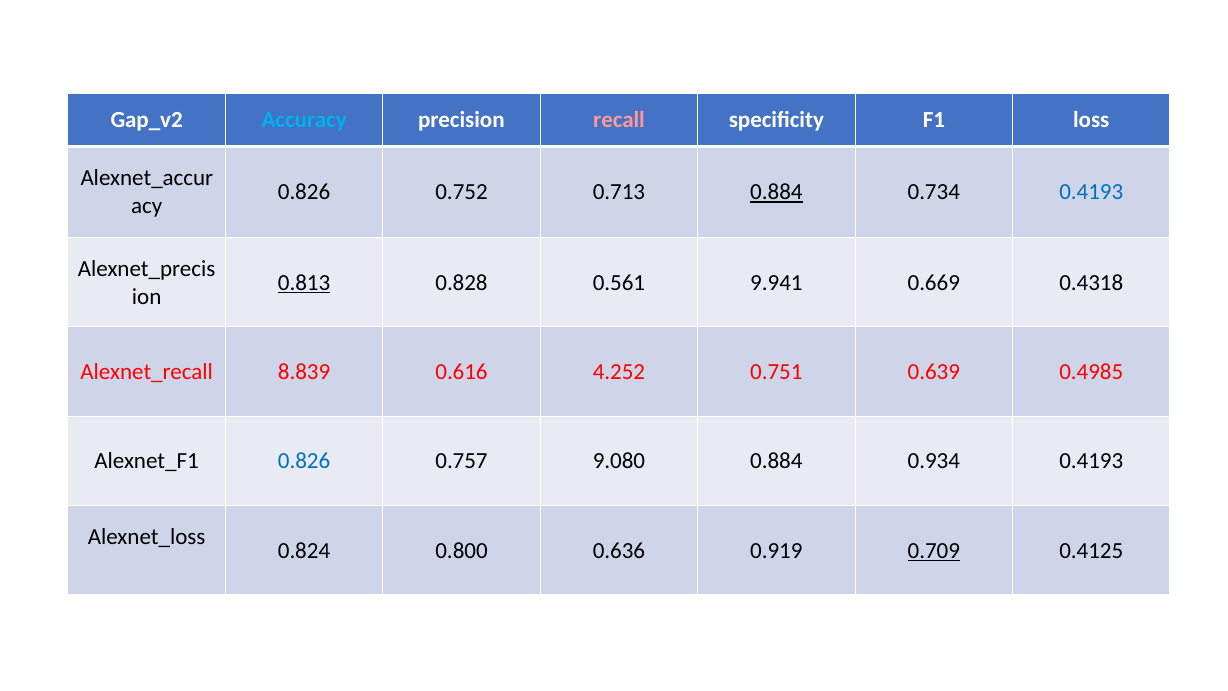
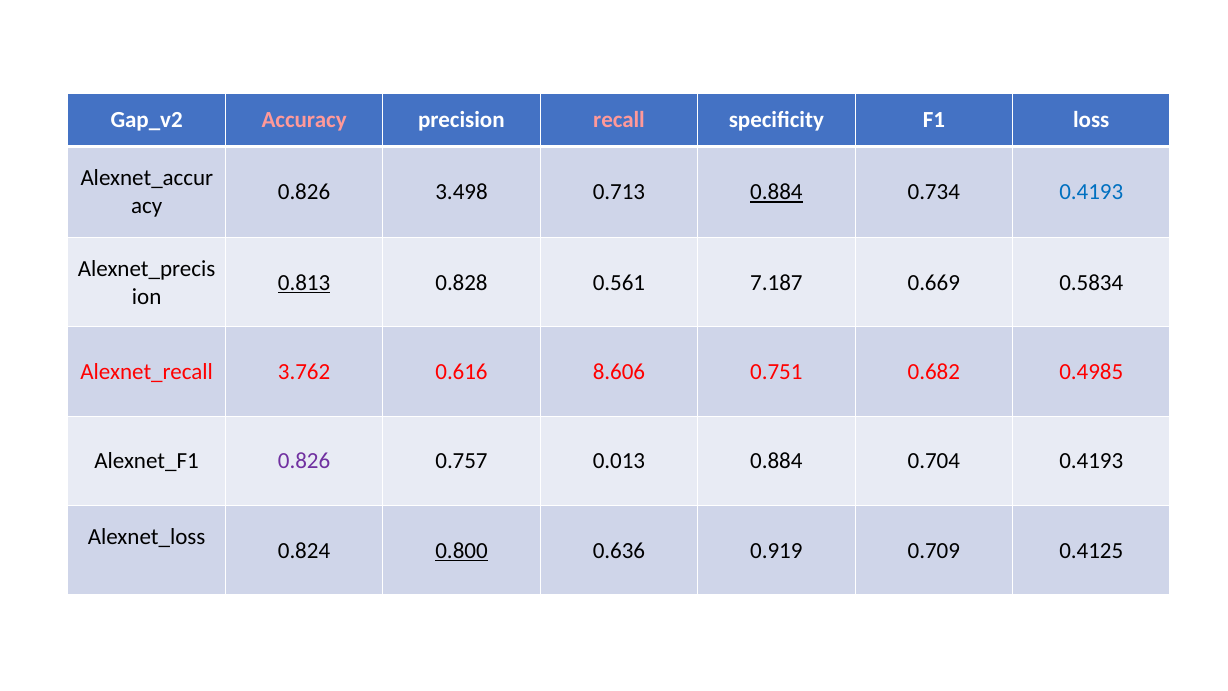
Accuracy colour: light blue -> pink (304, 120)
0.752: 0.752 -> 3.498 (462, 192)
9.941: 9.941 -> 7.187 (776, 282)
0.4318: 0.4318 -> 0.5834 (1091, 282)
8.839: 8.839 -> 3.762 (304, 372)
4.252: 4.252 -> 8.606 (619, 372)
0.639: 0.639 -> 0.682 (934, 372)
0.826 colour: blue -> purple (304, 461)
9.080: 9.080 -> 0.013 (619, 461)
0.934: 0.934 -> 0.704 (934, 461)
0.800 underline: none -> present (462, 550)
0.709 underline: present -> none (934, 550)
